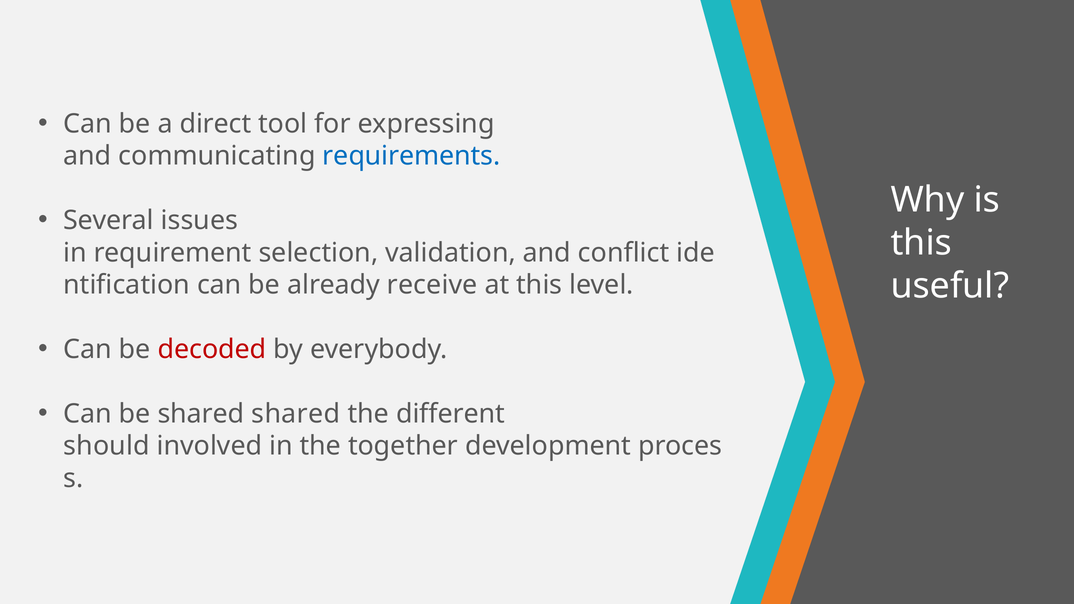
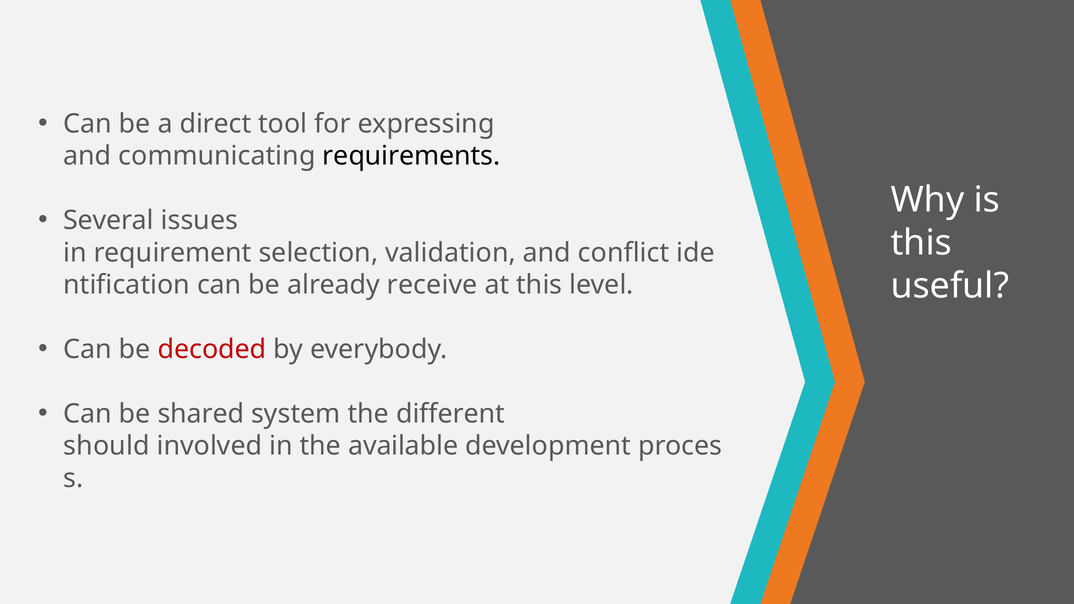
requirements colour: blue -> black (411, 156)
shared shared: shared -> system (296, 414)
together: together -> available (403, 446)
